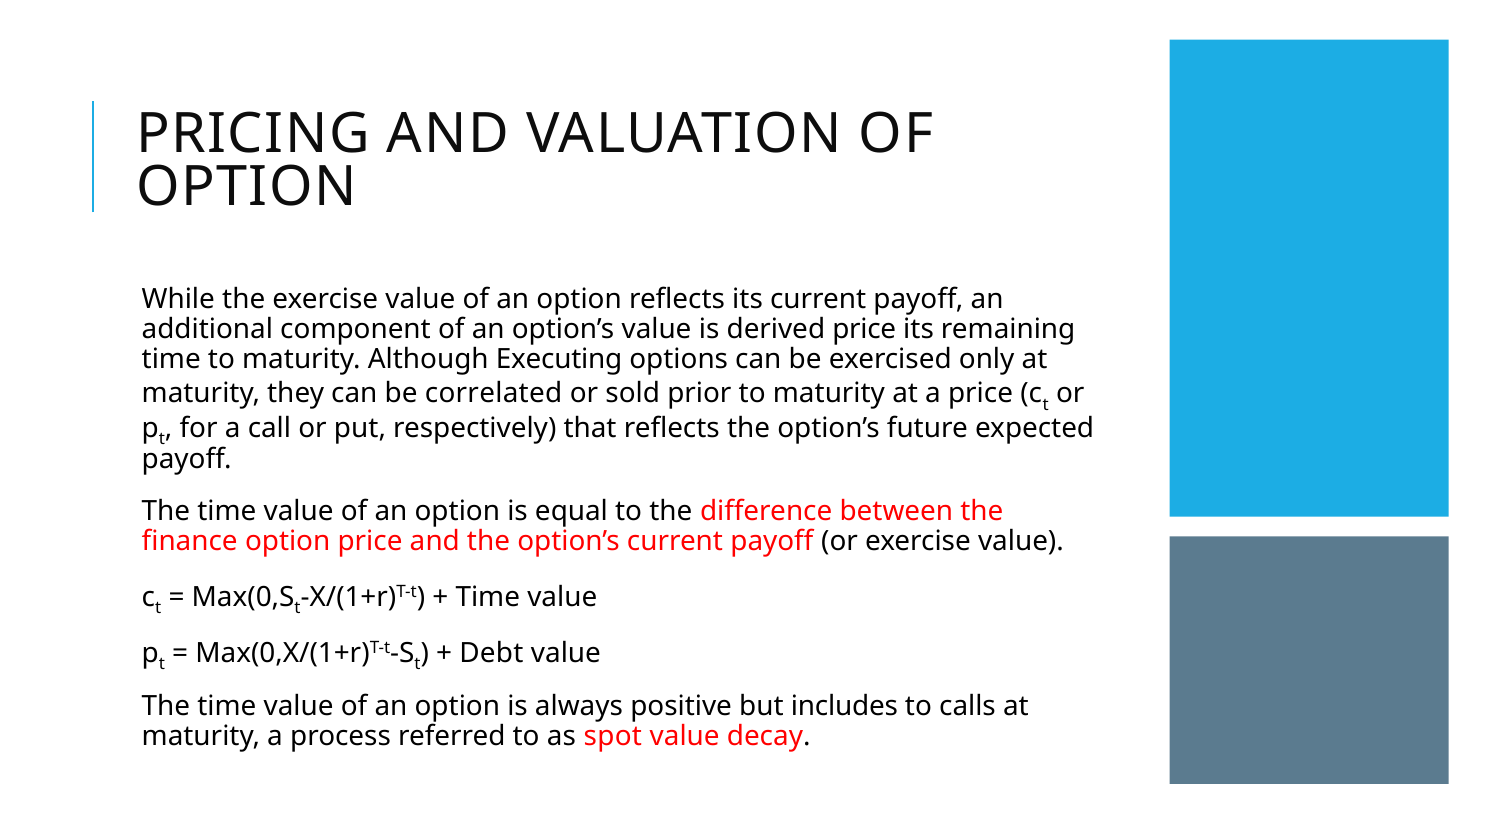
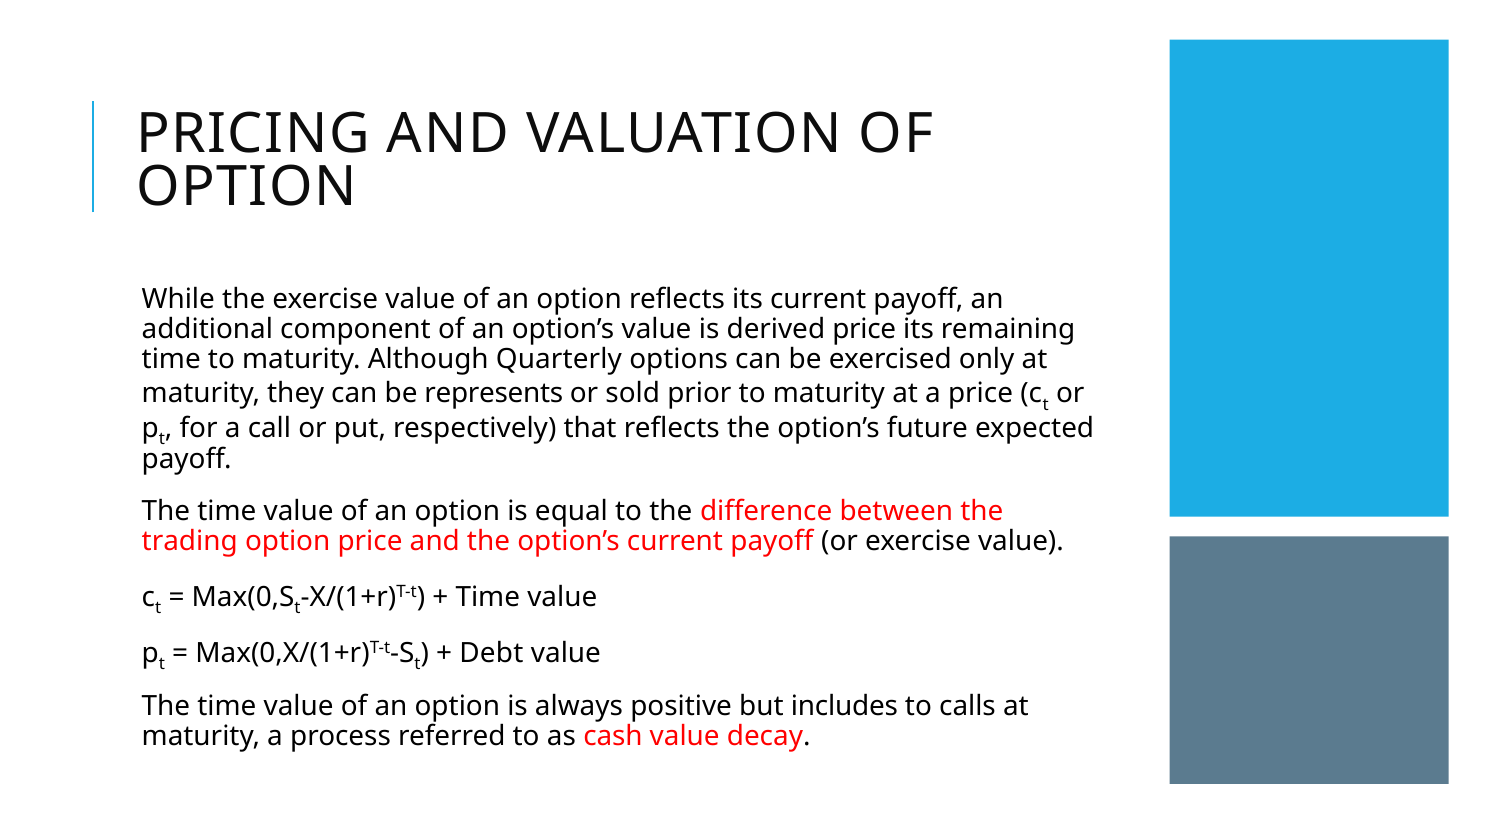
Executing: Executing -> Quarterly (559, 360)
correlated: correlated -> represents (494, 394)
finance: finance -> trading (190, 541)
spot: spot -> cash (613, 736)
